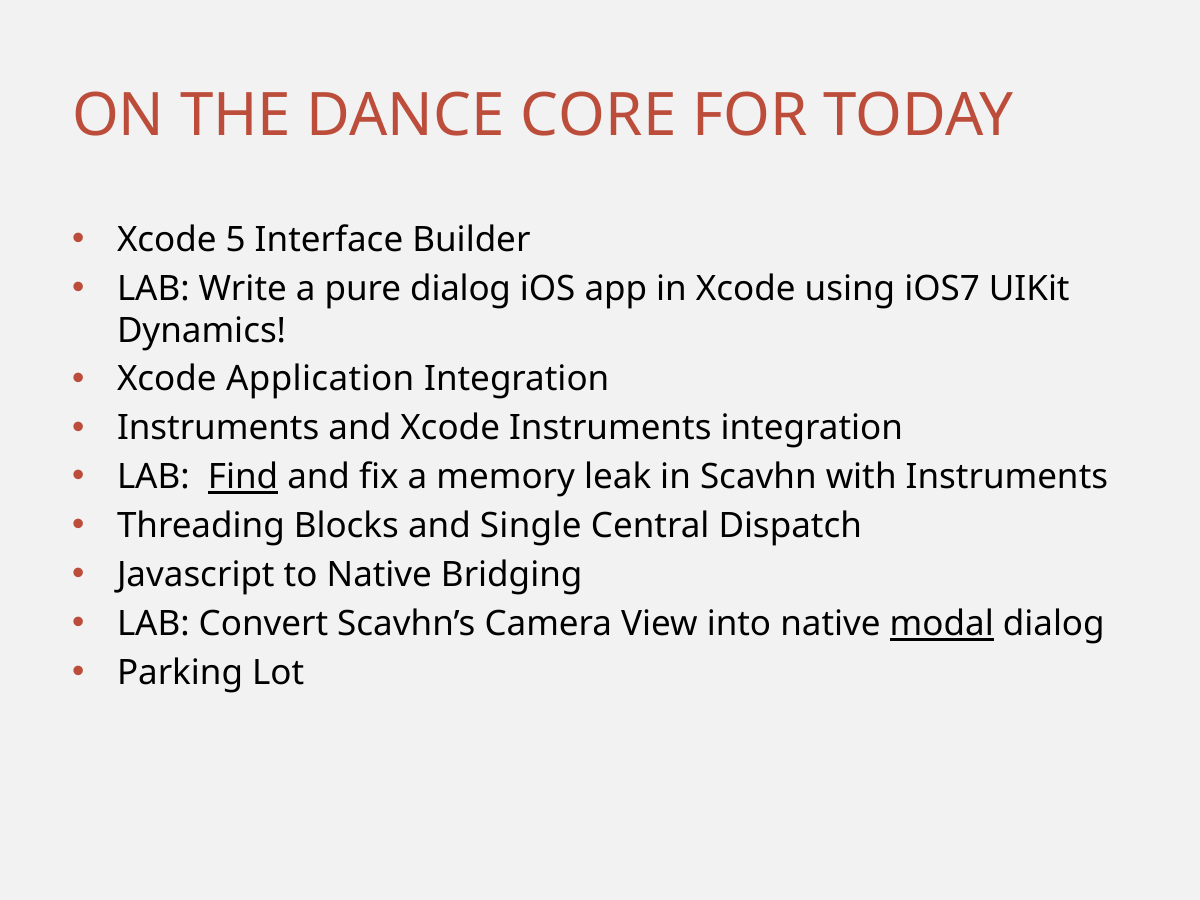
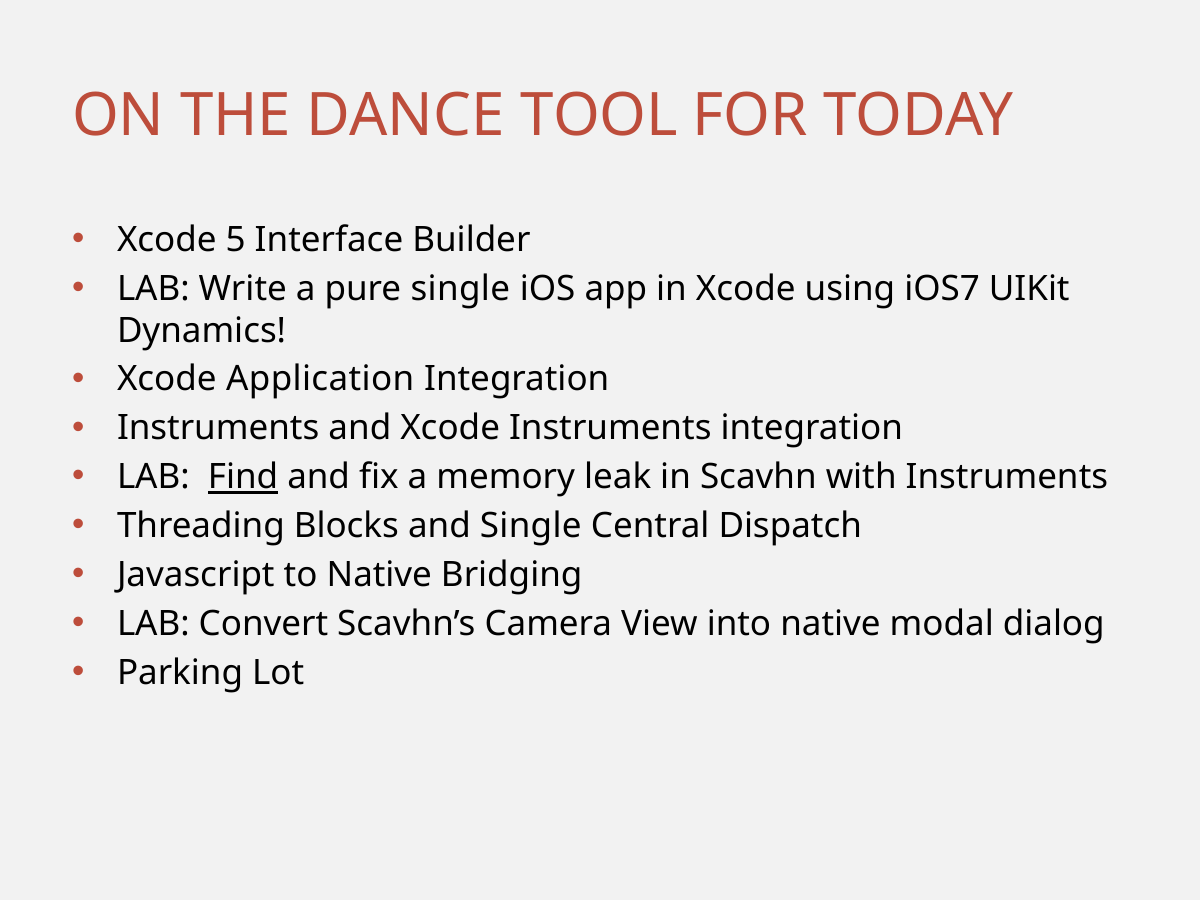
CORE: CORE -> TOOL (599, 115)
pure dialog: dialog -> single (460, 288)
modal underline: present -> none (942, 624)
